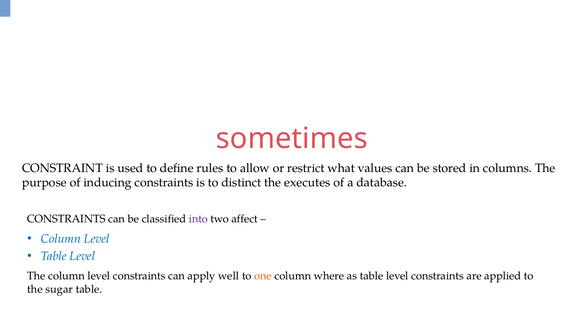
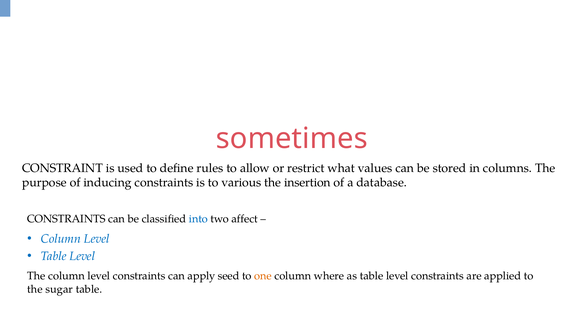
distinct: distinct -> various (241, 182)
executes: executes -> insertion (307, 182)
into colour: purple -> blue (198, 219)
well: well -> seed (229, 275)
